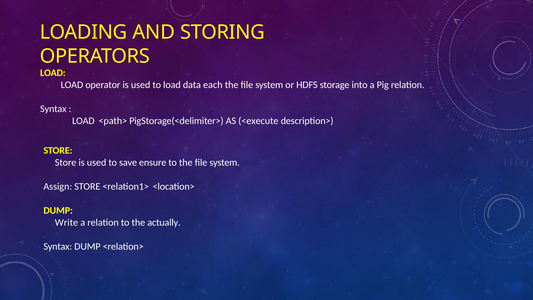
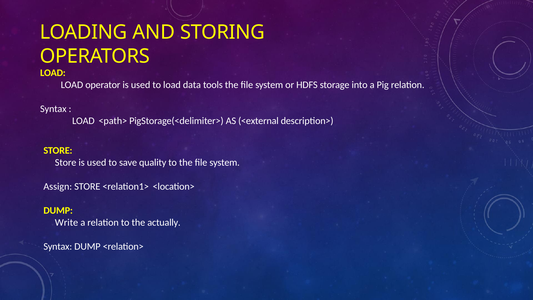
each: each -> tools (213, 85)
<execute: <execute -> <external (258, 121)
ensure: ensure -> quality (153, 162)
